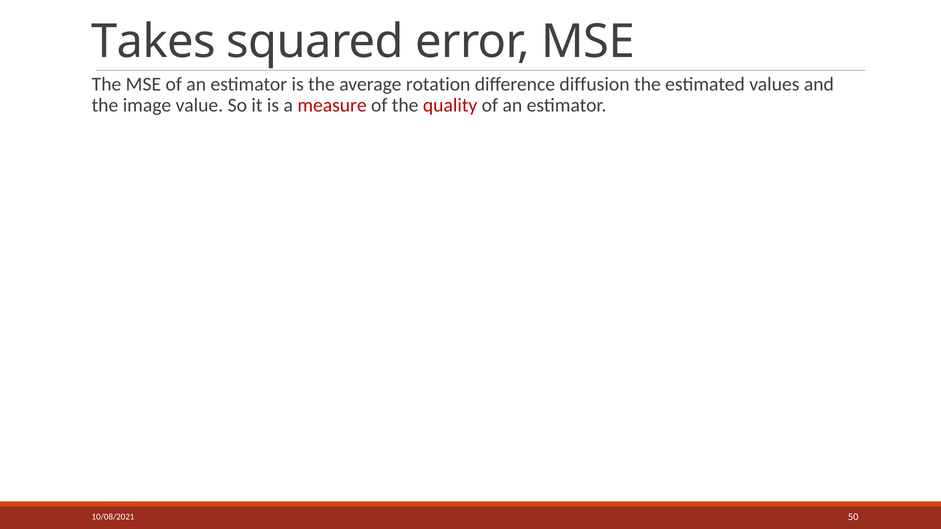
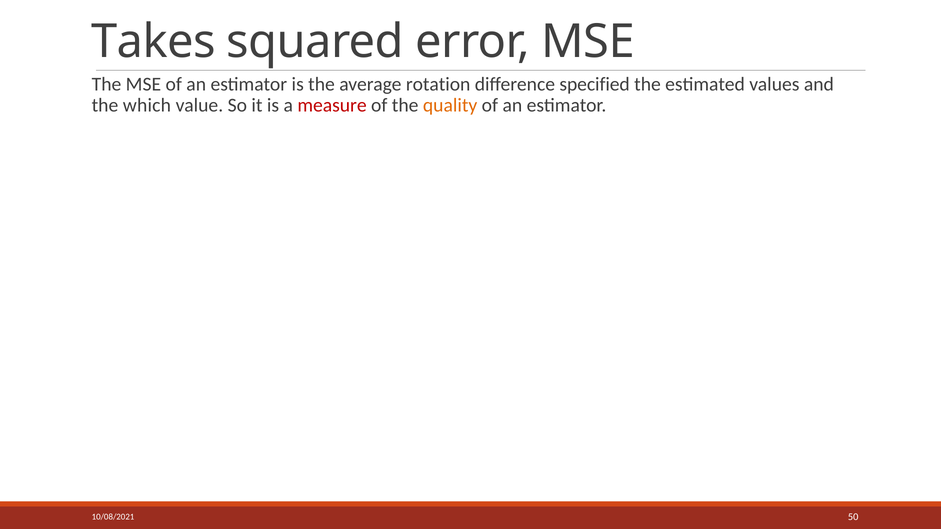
diffusion: diffusion -> specified (595, 84)
image: image -> which (147, 106)
quality colour: red -> orange (450, 106)
